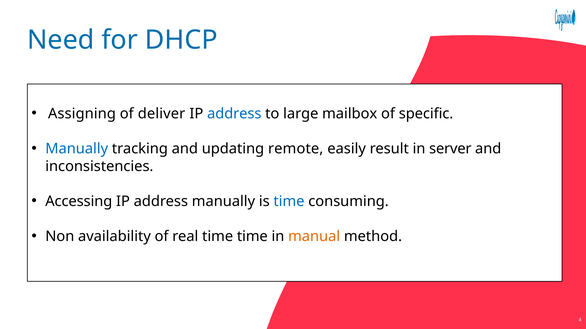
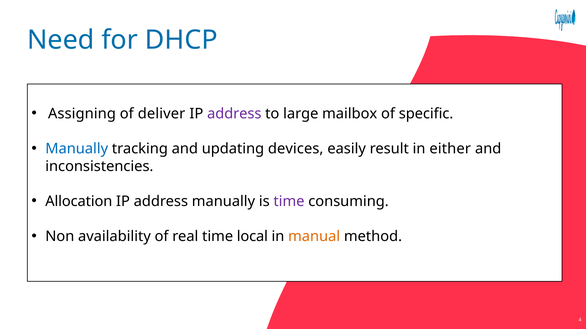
address colour: blue -> purple (234, 114)
remote: remote -> devices (296, 149)
server: server -> either (450, 149)
Accessing: Accessing -> Allocation (79, 202)
time colour: blue -> purple (289, 202)
time time: time -> local (252, 237)
